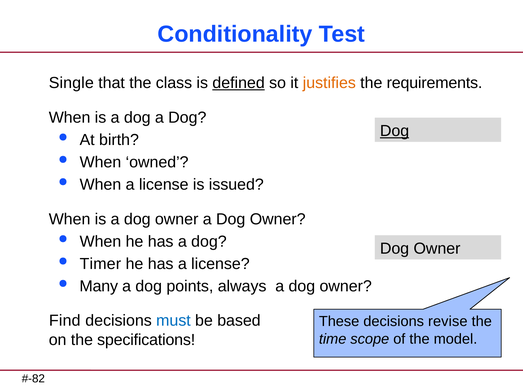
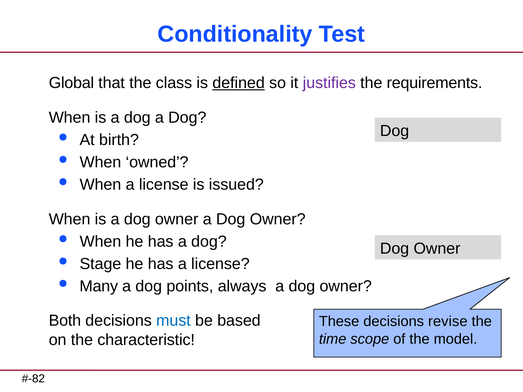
Single: Single -> Global (71, 83)
justifies colour: orange -> purple (329, 83)
Dog underline: present -> none (395, 131)
Timer: Timer -> Stage (100, 264)
Find: Find -> Both (65, 321)
specifications: specifications -> characteristic (146, 340)
